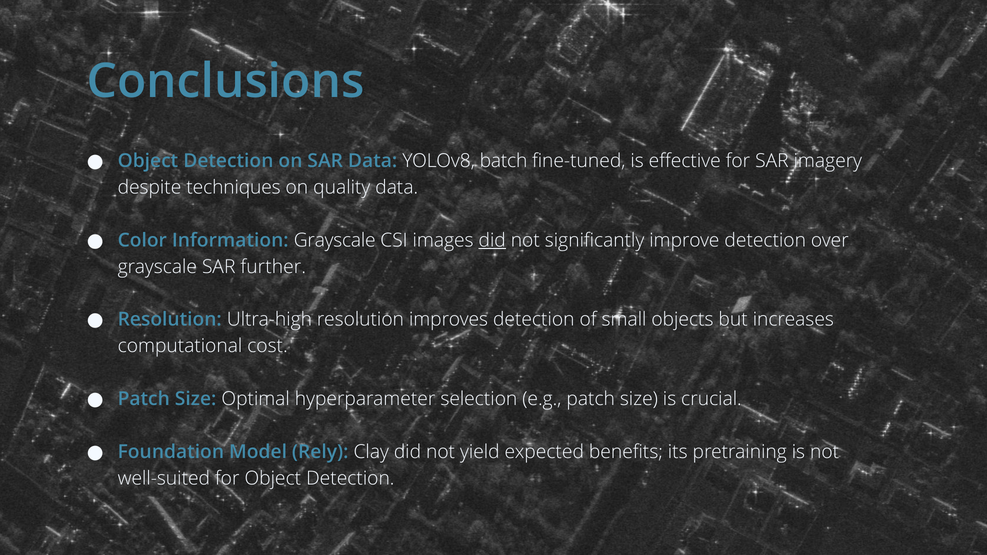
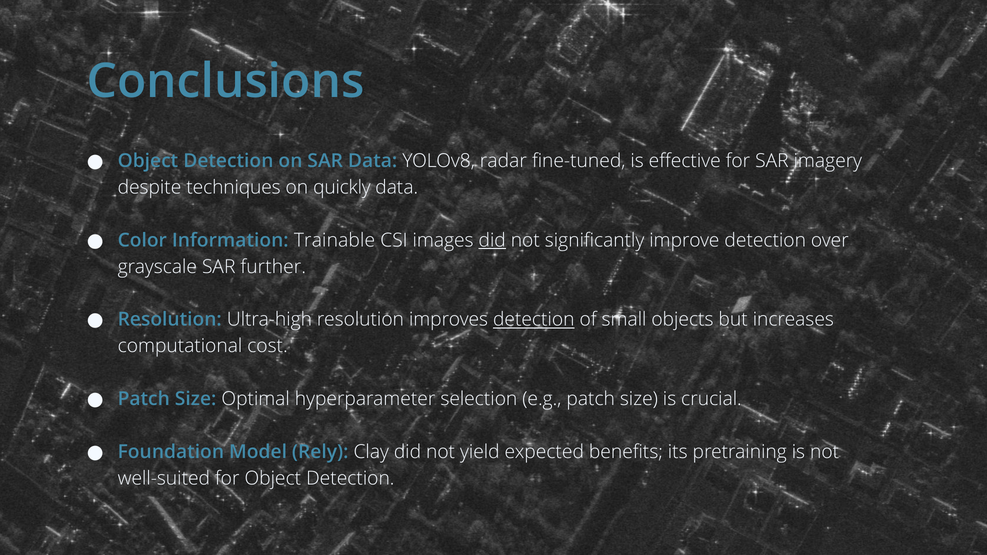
batch: batch -> radar (503, 161)
quality: quality -> quickly (342, 187)
Information Grayscale: Grayscale -> Trainable (335, 240)
detection underline: none -> present (534, 320)
